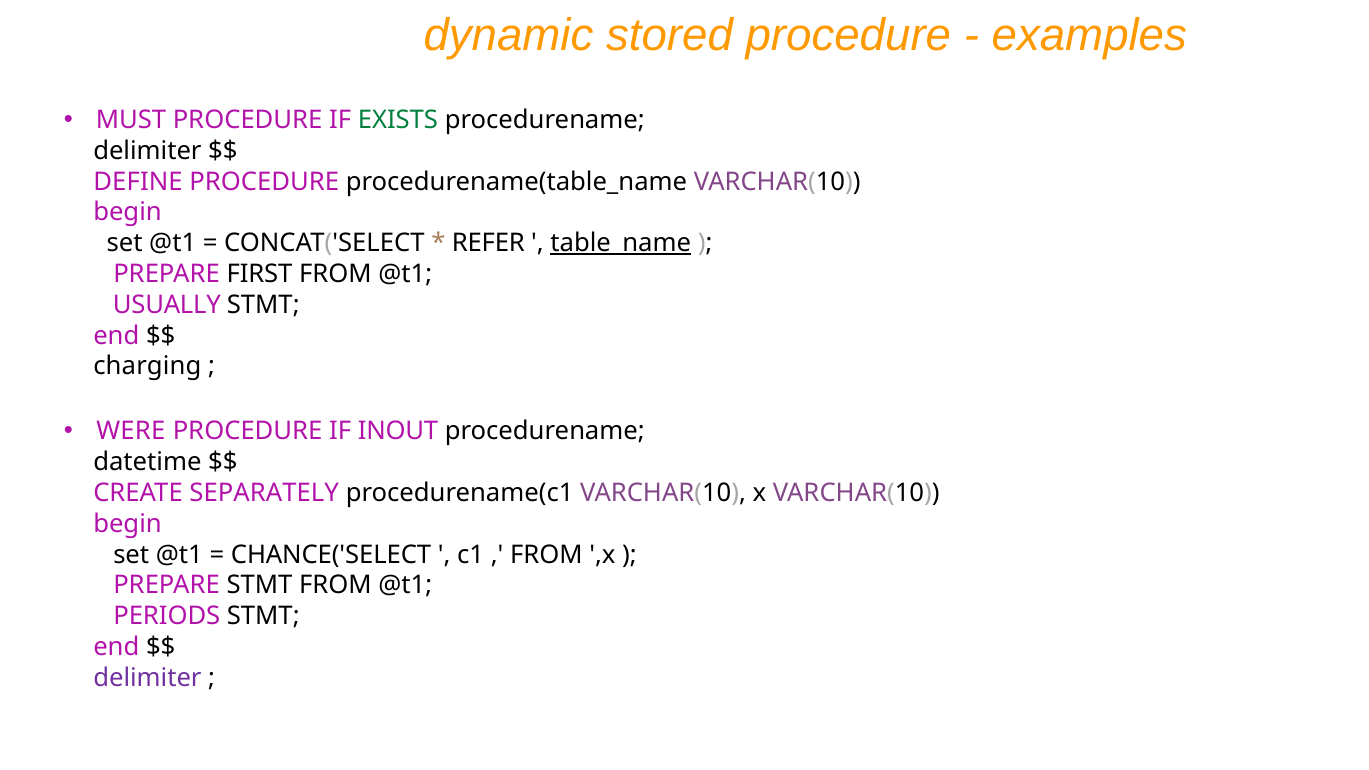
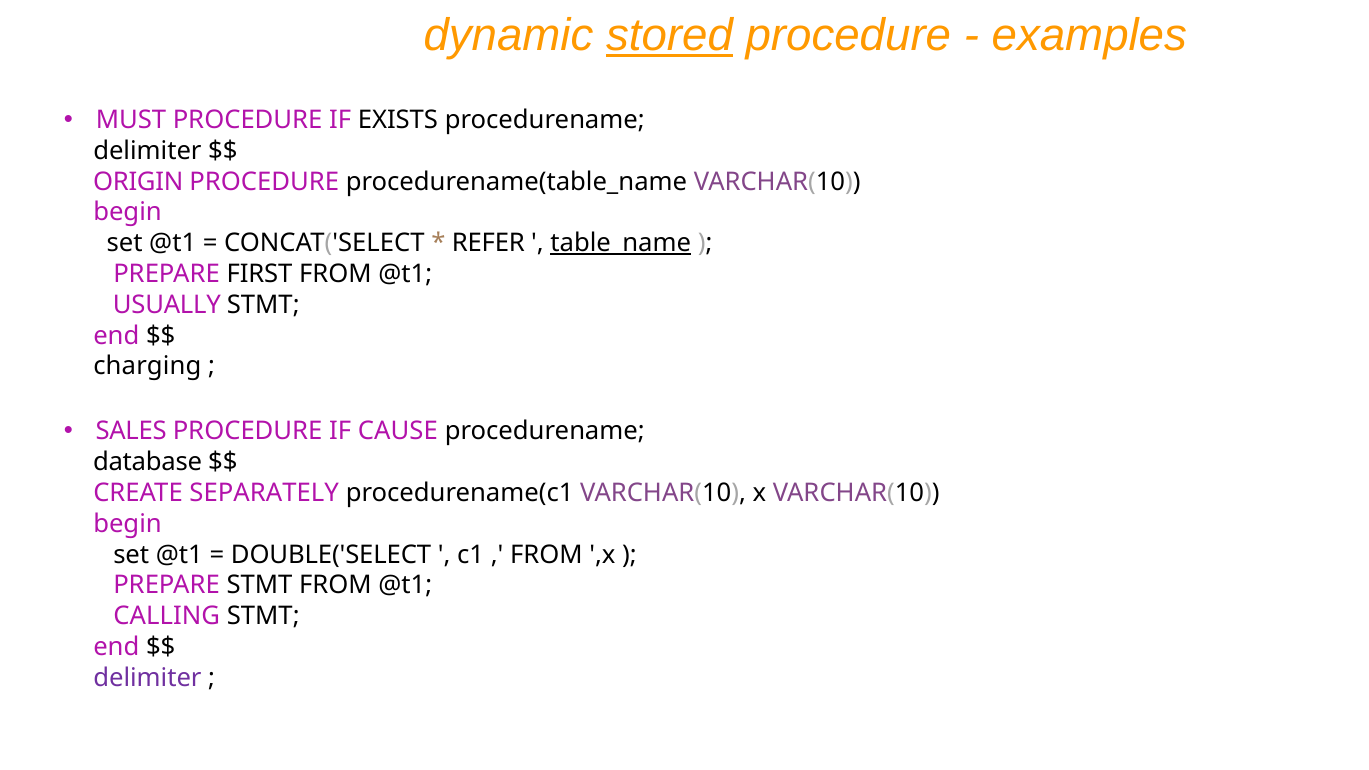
stored underline: none -> present (669, 36)
EXISTS colour: green -> black (398, 120)
DEFINE: DEFINE -> ORIGIN (138, 182)
WERE: WERE -> SALES (131, 431)
INOUT: INOUT -> CAUSE (398, 431)
datetime: datetime -> database (148, 462)
CHANCE('SELECT: CHANCE('SELECT -> DOUBLE('SELECT (331, 555)
PERIODS: PERIODS -> CALLING (167, 616)
